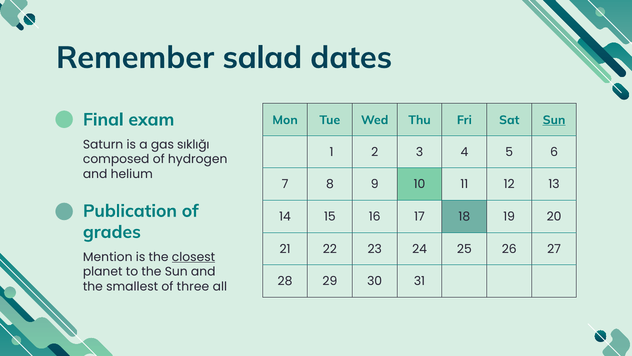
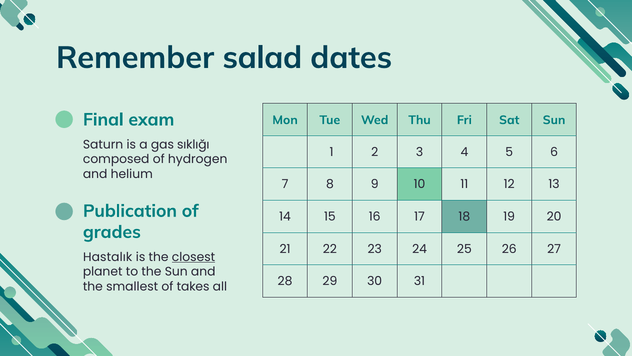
Sun underline: present -> none (554, 120)
Mention: Mention -> Hastalık (108, 257)
three: three -> takes (193, 286)
